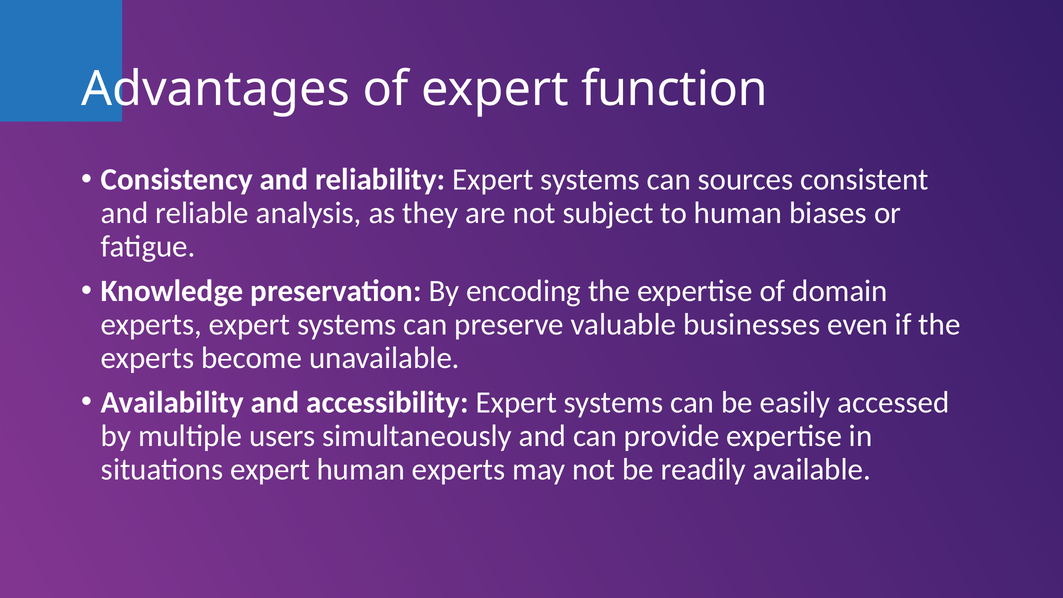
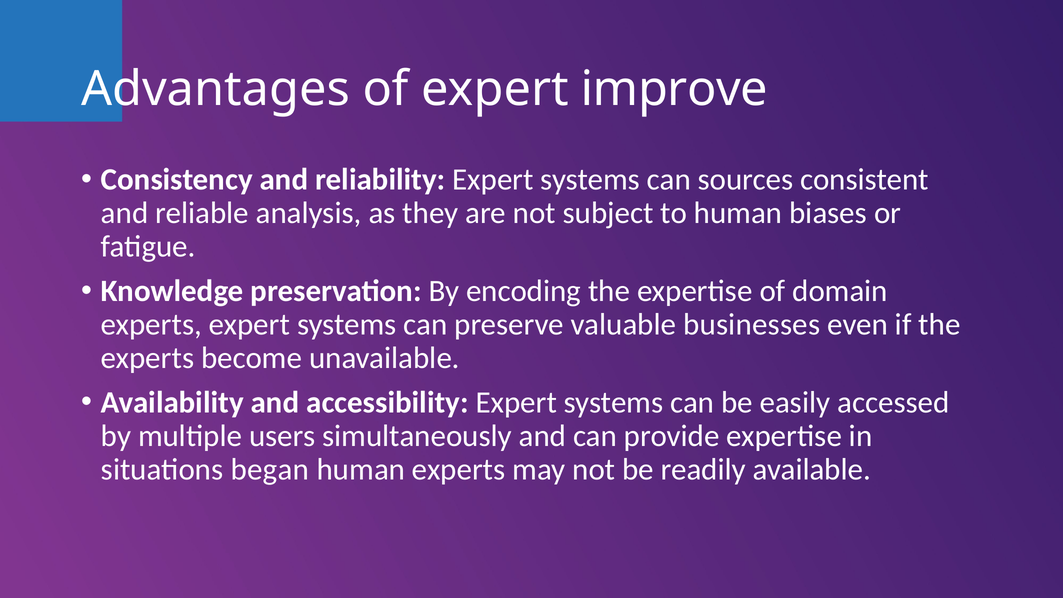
function: function -> improve (674, 89)
situations expert: expert -> began (270, 469)
